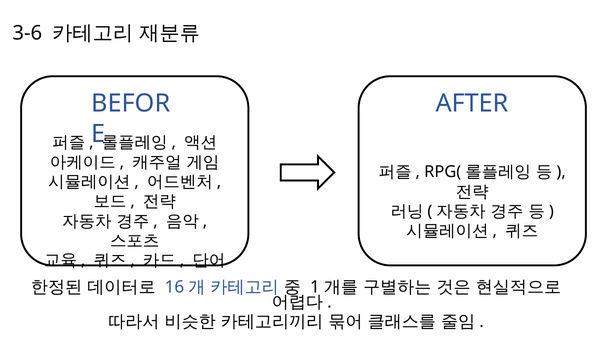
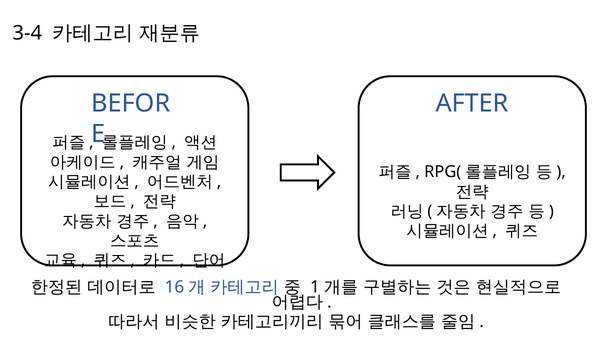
3-6: 3-6 -> 3-4 (27, 33)
